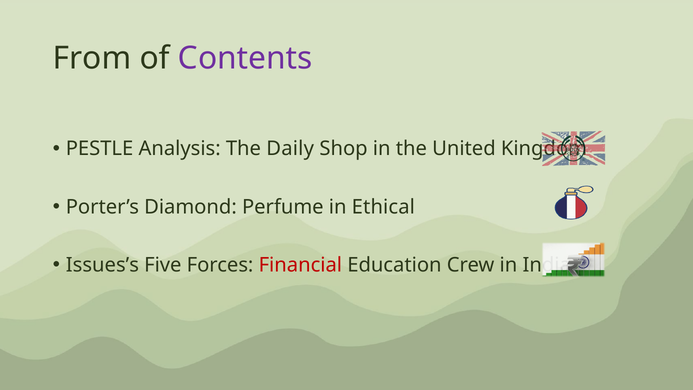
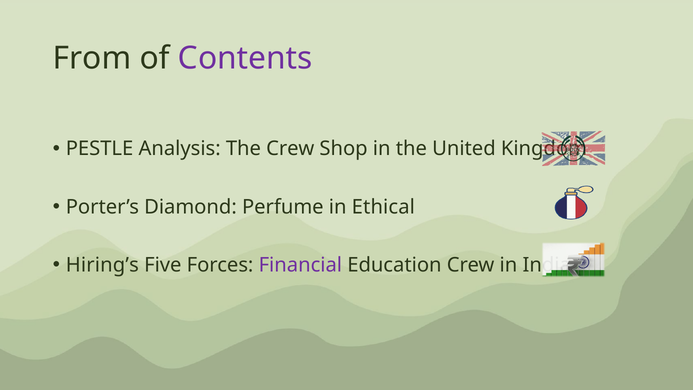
The Daily: Daily -> Crew (290, 149)
Issues’s: Issues’s -> Hiring’s (102, 265)
Financial colour: red -> purple (300, 265)
